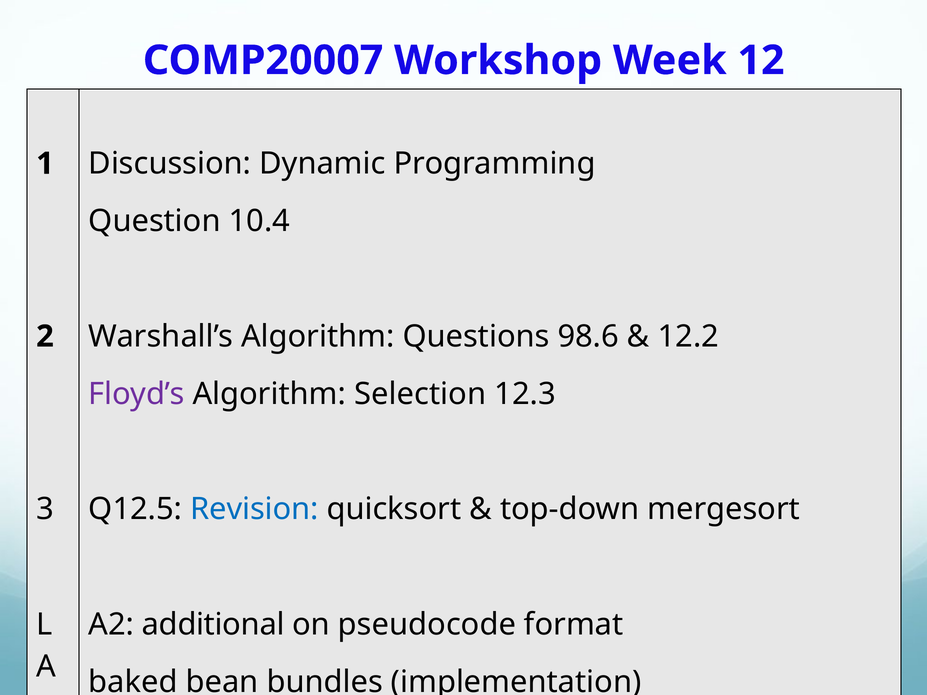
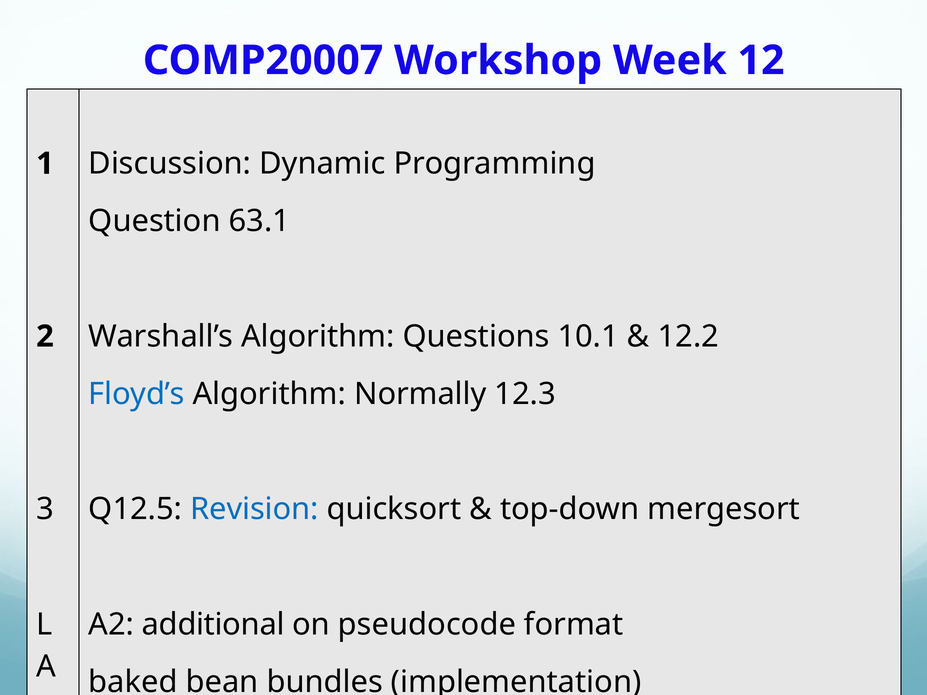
10.4: 10.4 -> 63.1 (259, 221)
98.6: 98.6 -> 10.1 (588, 337)
Floyd’s colour: purple -> blue (137, 394)
Selection: Selection -> Normally (420, 394)
